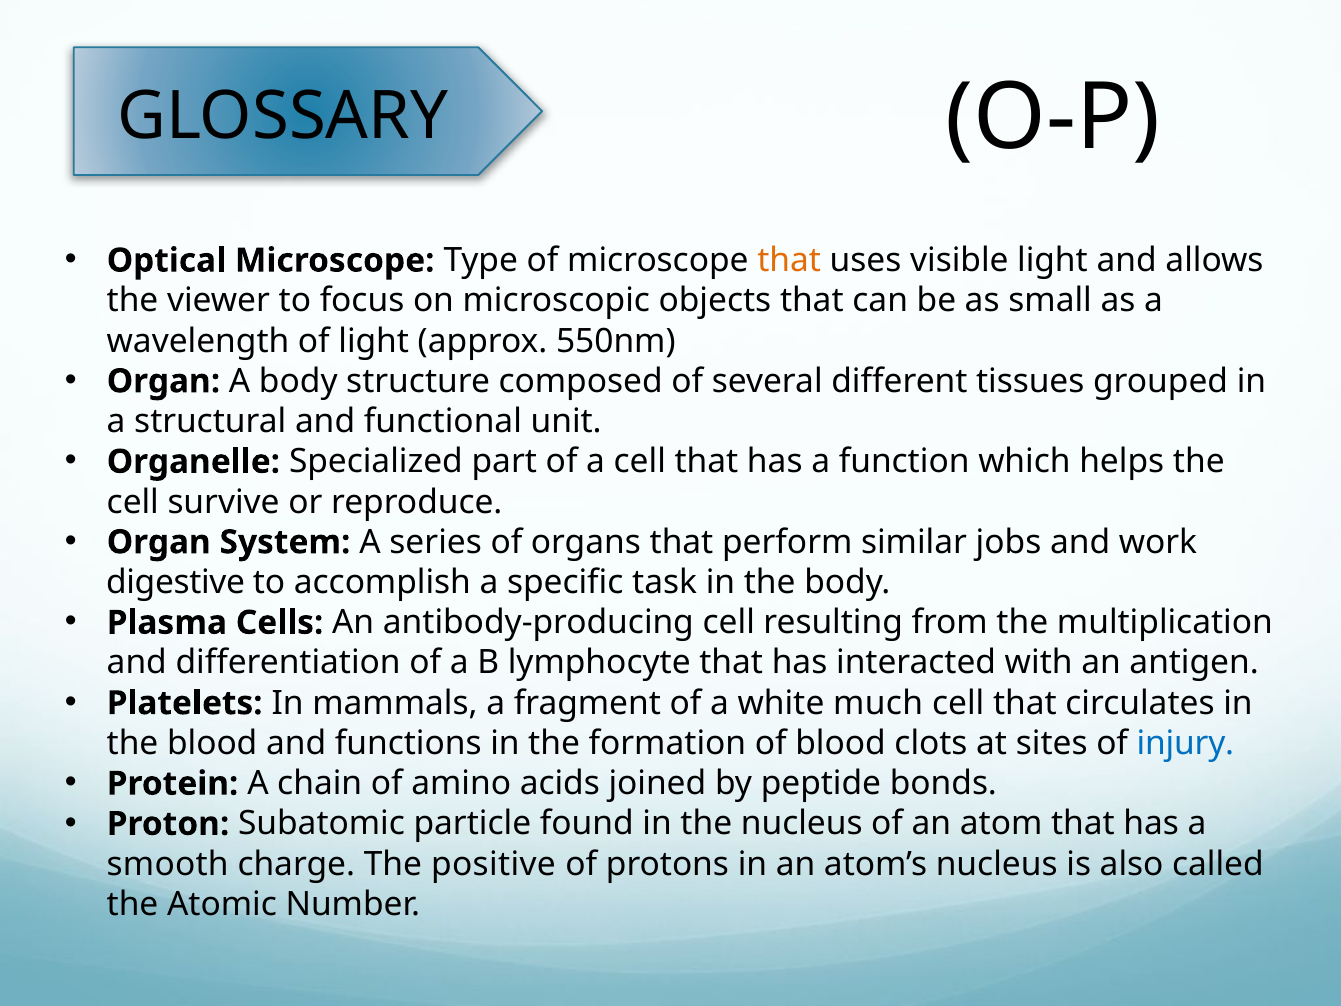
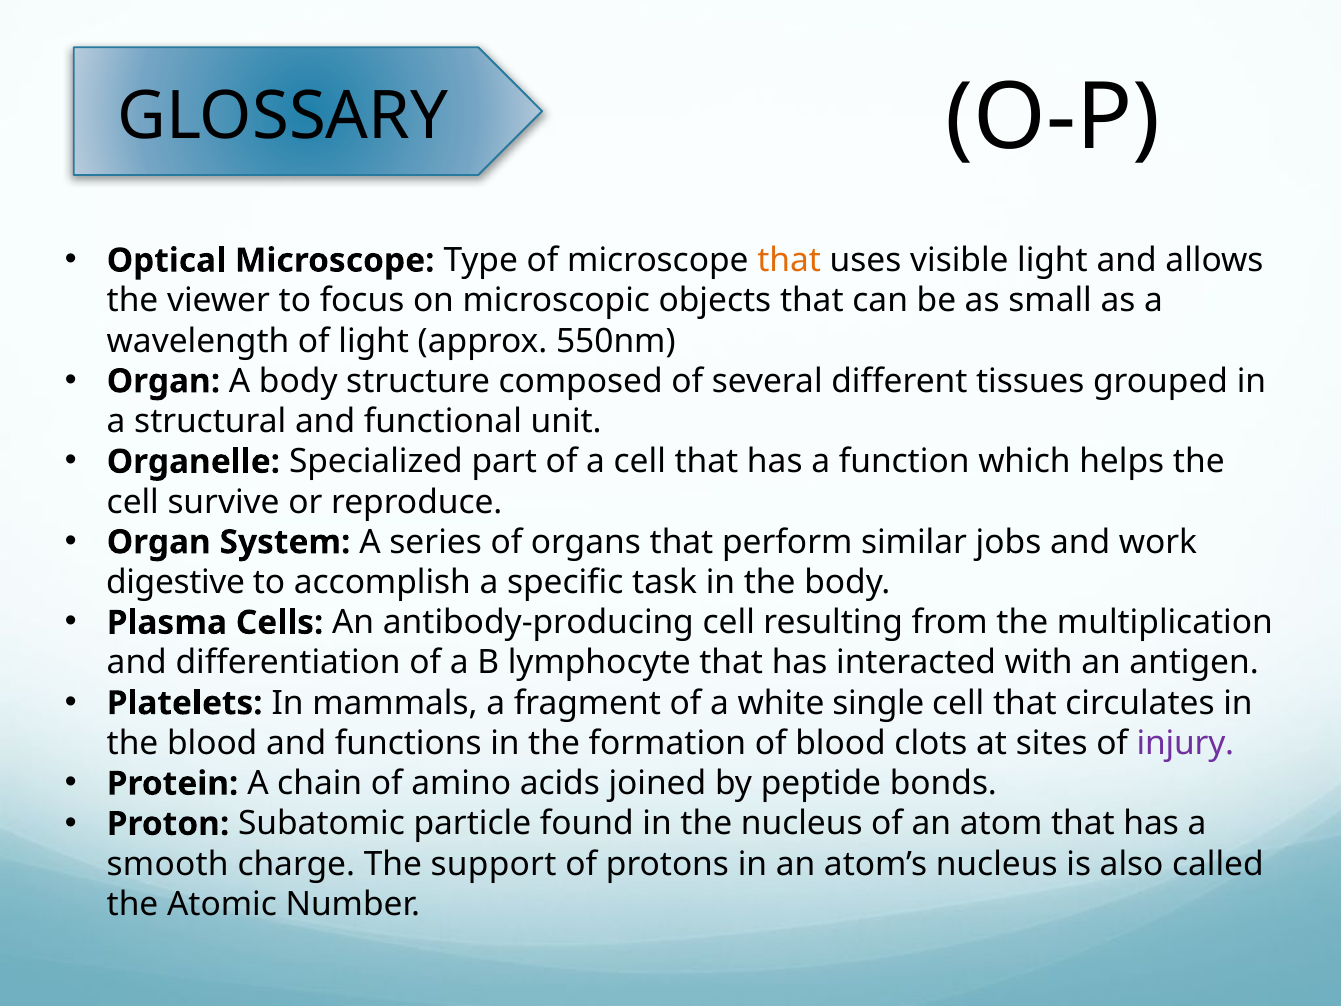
much: much -> single (878, 703)
injury colour: blue -> purple (1185, 743)
positive: positive -> support (494, 864)
